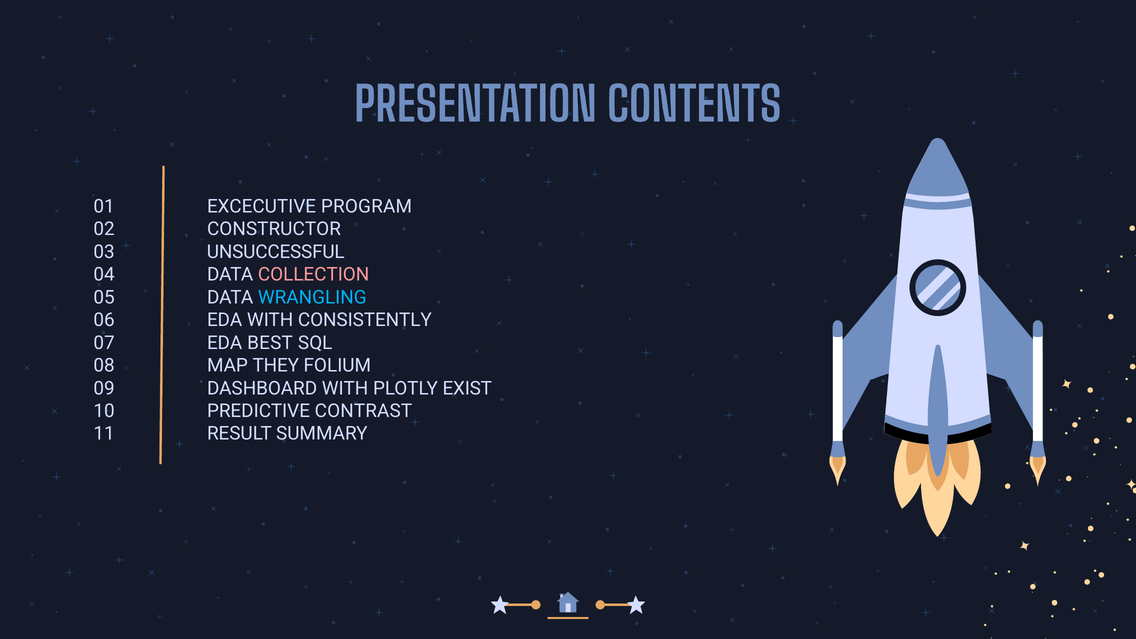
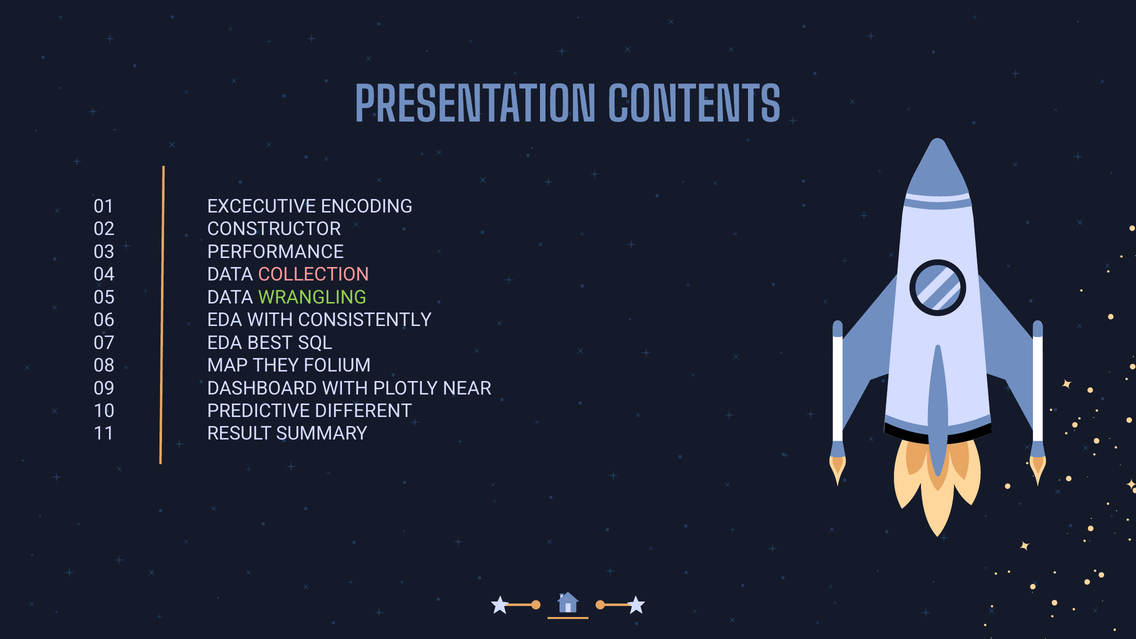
PROGRAM: PROGRAM -> ENCODING (367, 207)
UNSUCCESSFUL: UNSUCCESSFUL -> PERFORMANCE (276, 252)
WRANGLING colour: light blue -> light green (312, 297)
EXIST: EXIST -> NEAR (467, 388)
CONTRAST: CONTRAST -> DIFFERENT (363, 411)
